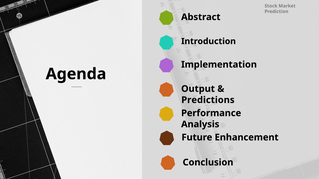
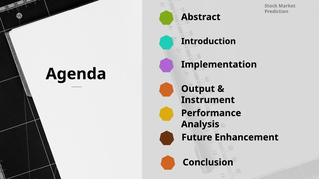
Predictions: Predictions -> Instrument (208, 100)
